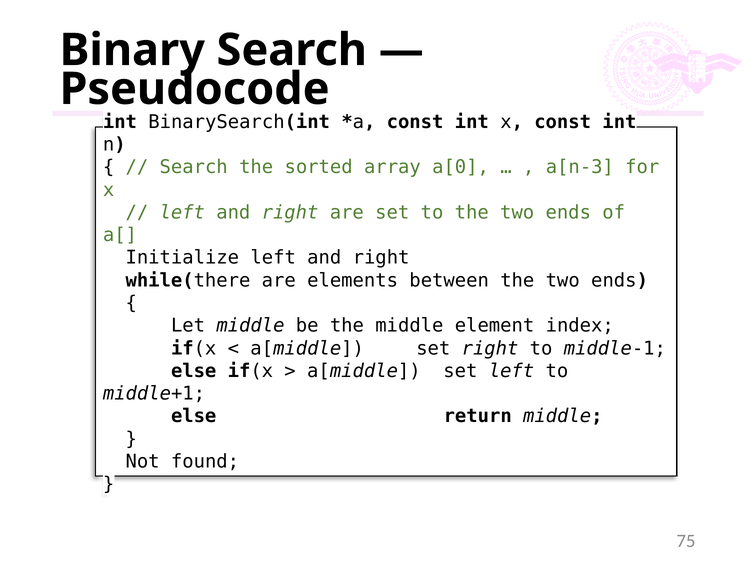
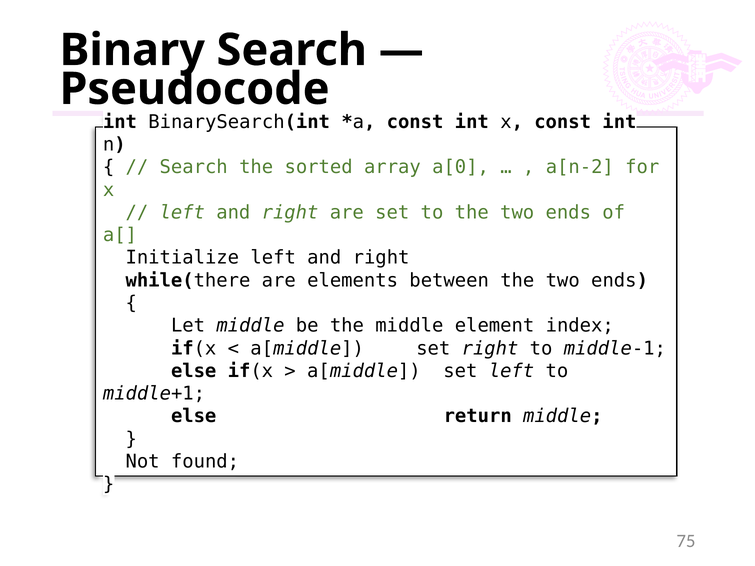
a[n-3: a[n-3 -> a[n-2 (580, 167)
